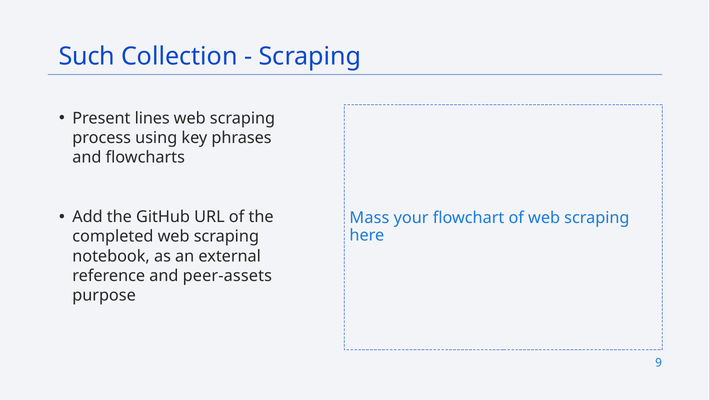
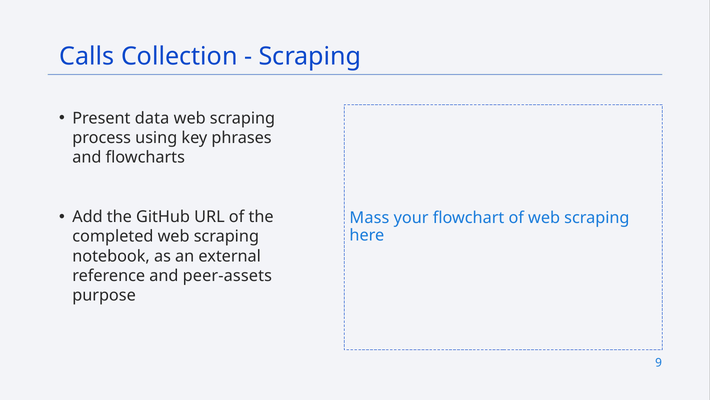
Such: Such -> Calls (87, 56)
lines: lines -> data (152, 118)
